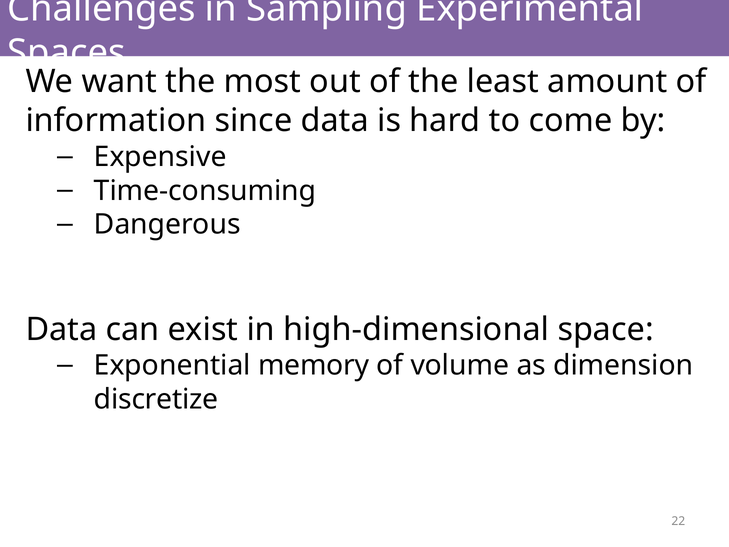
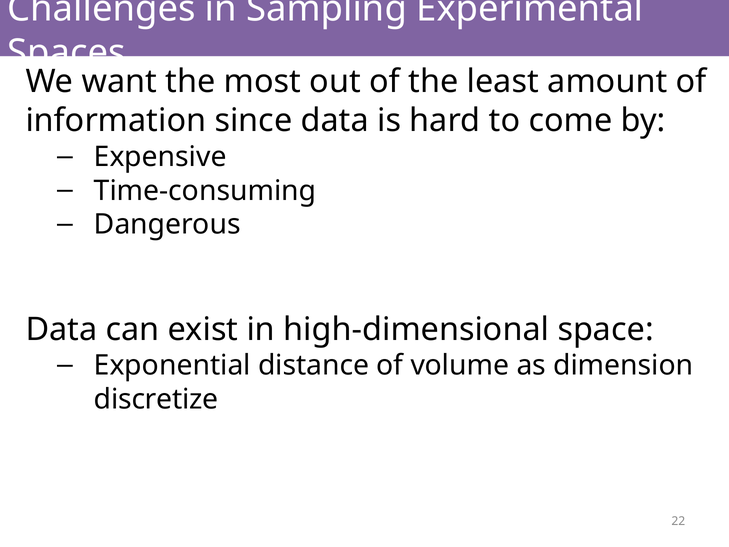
memory: memory -> distance (314, 365)
